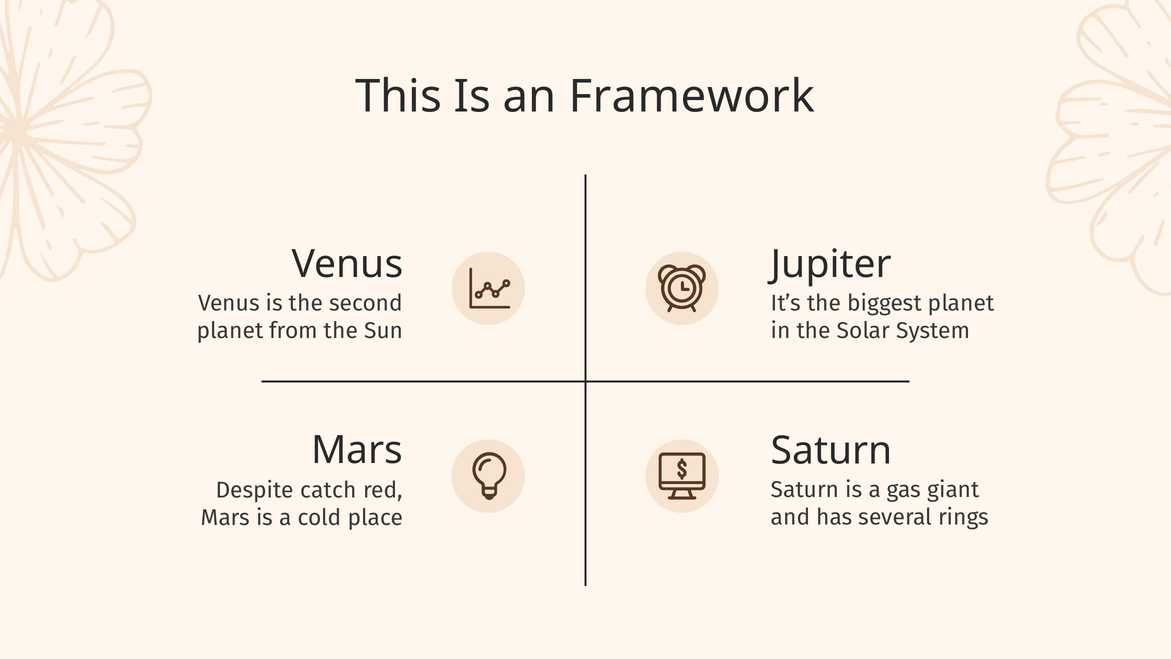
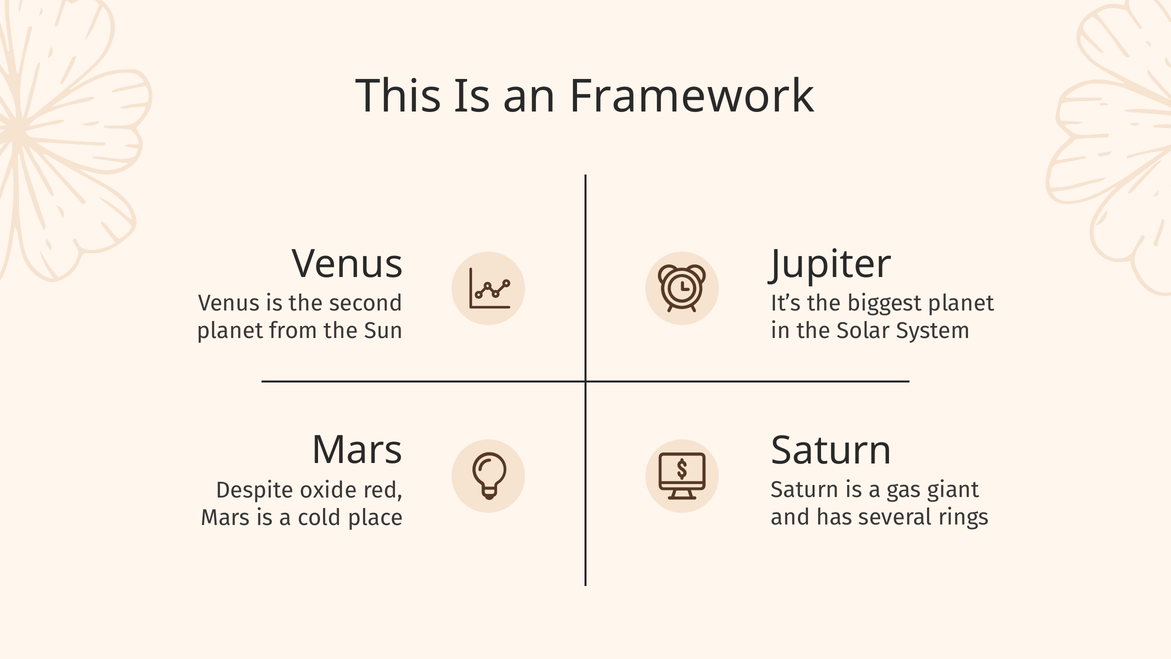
catch: catch -> oxide (328, 490)
